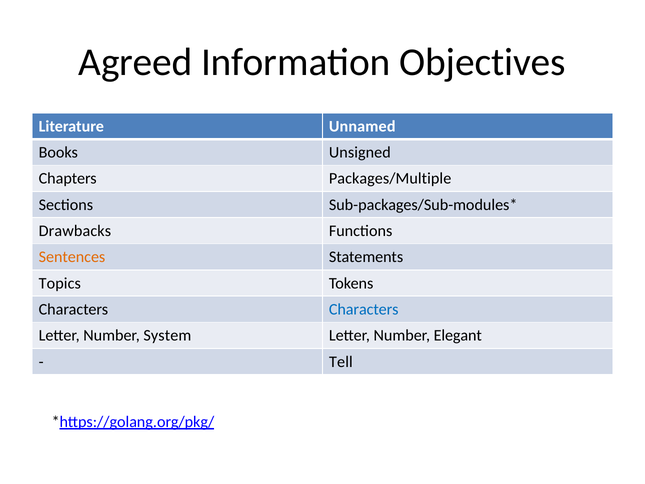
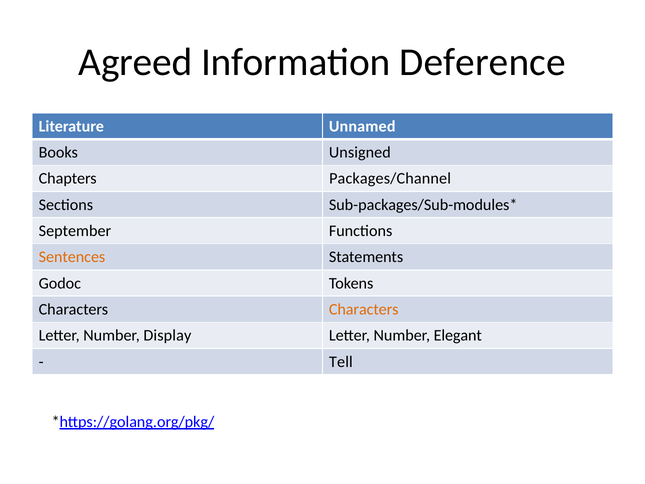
Objectives: Objectives -> Deference (483, 62)
Packages/Multiple: Packages/Multiple -> Packages/Channel (390, 178)
Drawbacks: Drawbacks -> September (75, 231)
Topics: Topics -> Godoc (60, 283)
Characters colour: blue -> orange (364, 309)
System: System -> Display (167, 335)
